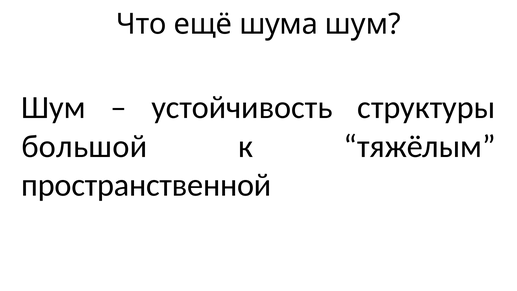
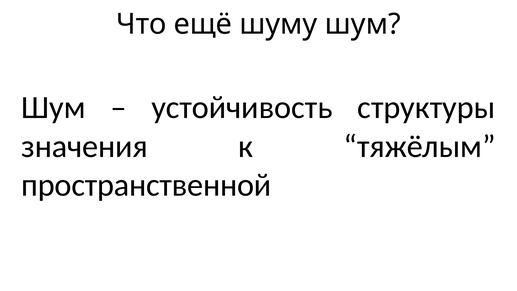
шума: шума -> шуму (278, 24)
большой: большой -> значения (85, 146)
